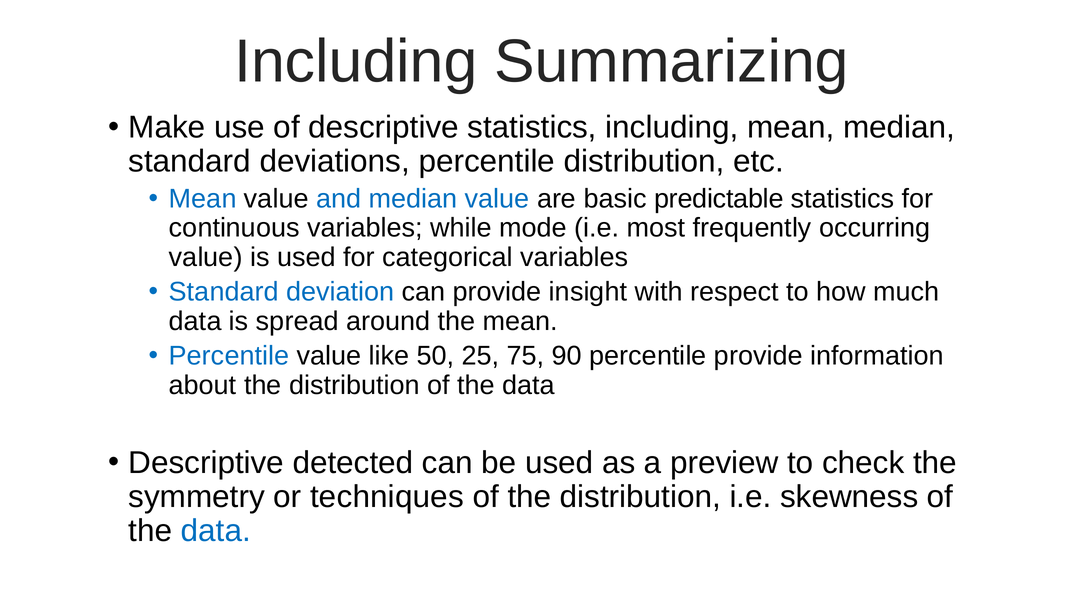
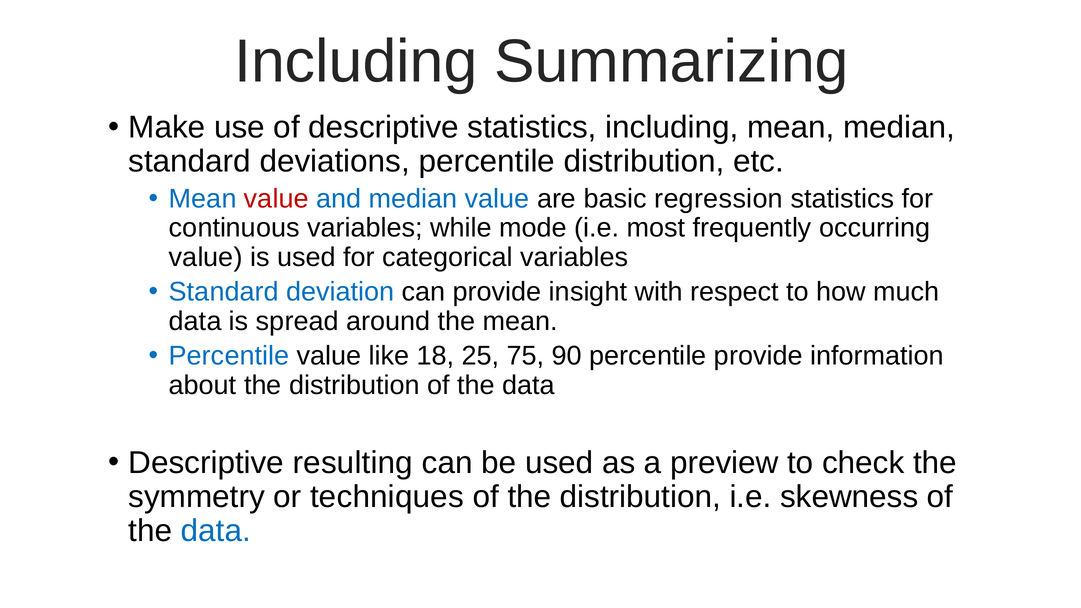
value colour: black -> red (276, 199)
predictable: predictable -> regression (719, 199)
50: 50 -> 18 (435, 356)
detected: detected -> resulting (353, 463)
